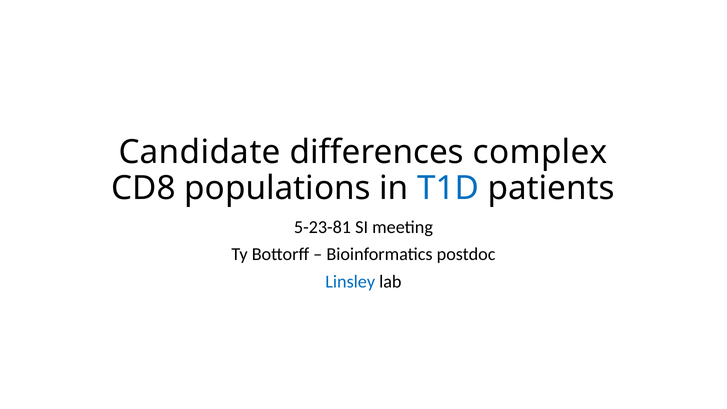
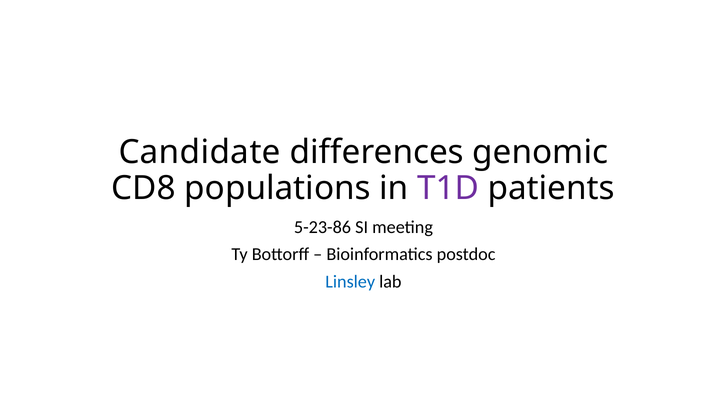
complex: complex -> genomic (540, 152)
T1D colour: blue -> purple (448, 188)
5-23-81: 5-23-81 -> 5-23-86 (323, 227)
